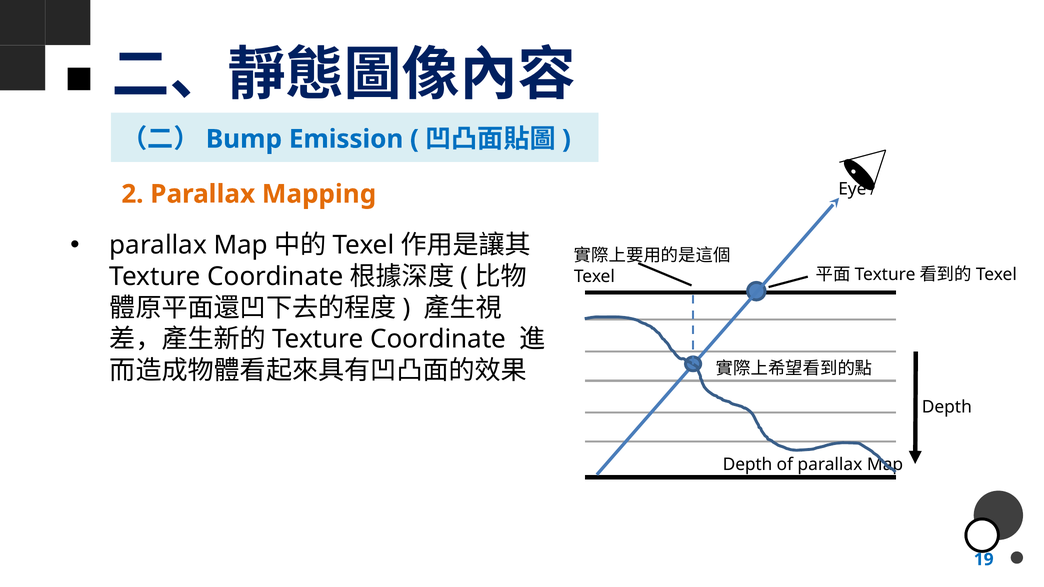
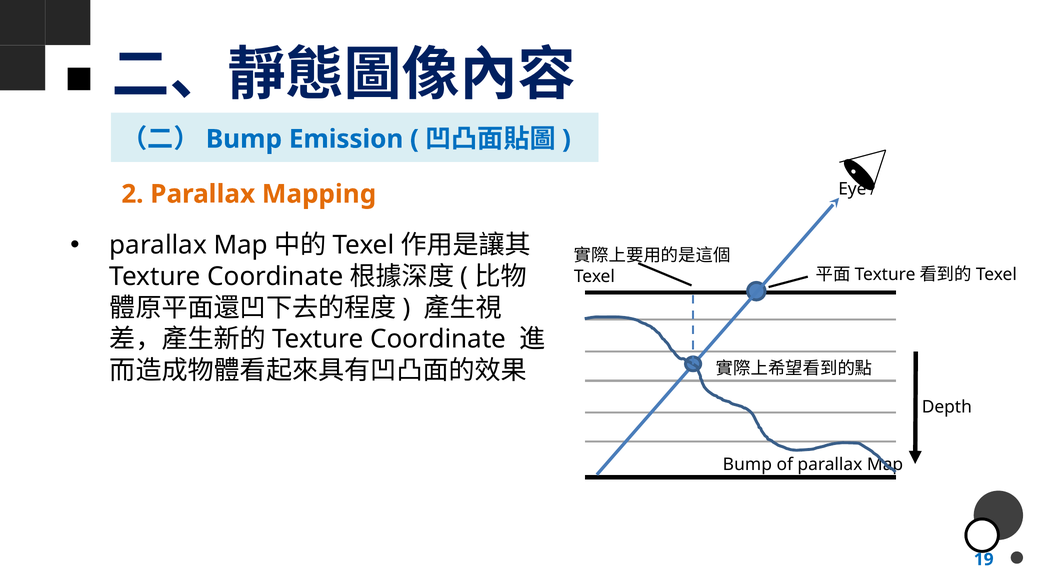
Depth: Depth -> Bump (747, 465)
